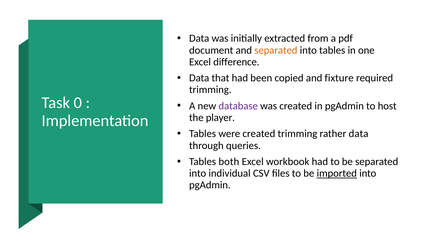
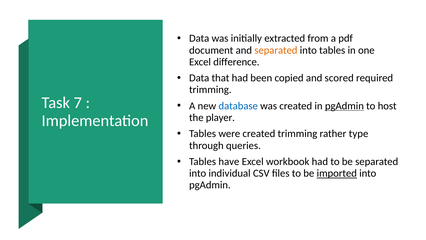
fixture: fixture -> scored (339, 78)
0: 0 -> 7 (78, 103)
database colour: purple -> blue (238, 106)
pgAdmin underline: none -> present (344, 106)
rather data: data -> type (359, 134)
both: both -> have (229, 161)
